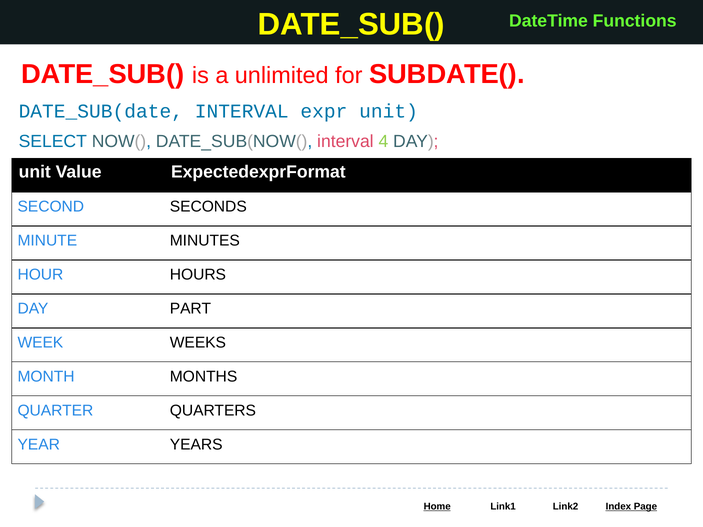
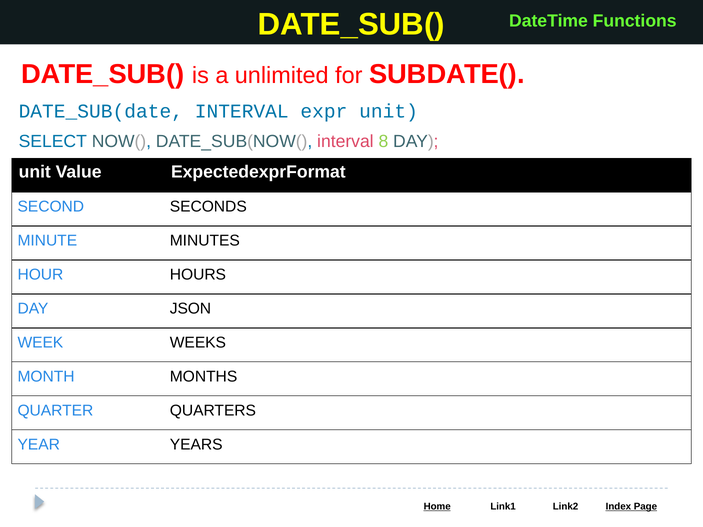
4: 4 -> 8 (383, 141)
PART: PART -> JSON (190, 309)
